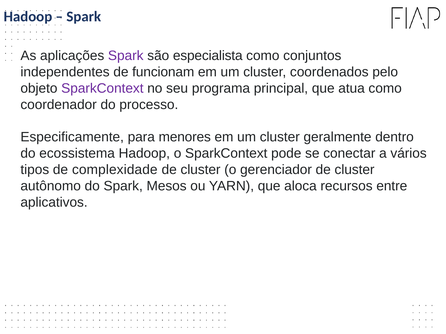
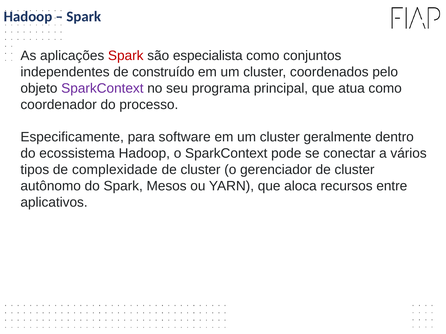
Spark colour: purple -> red (126, 56)
funcionam: funcionam -> construído (163, 72)
menores: menores -> software (185, 137)
